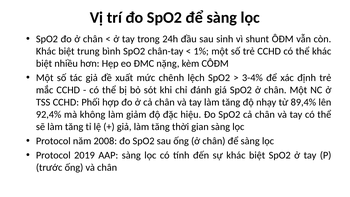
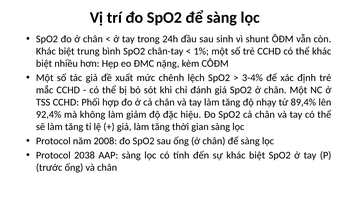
2019: 2019 -> 2038 (85, 155)
